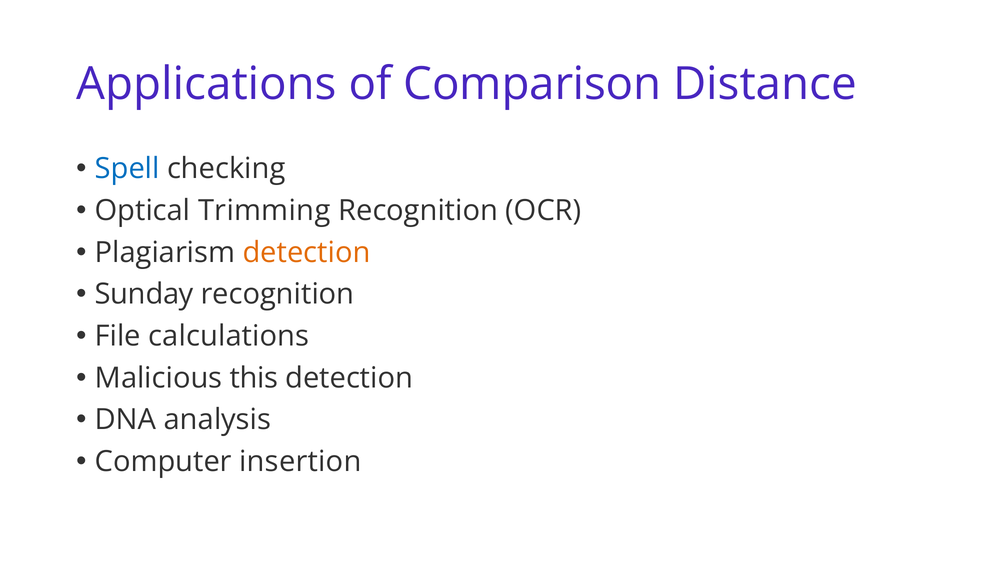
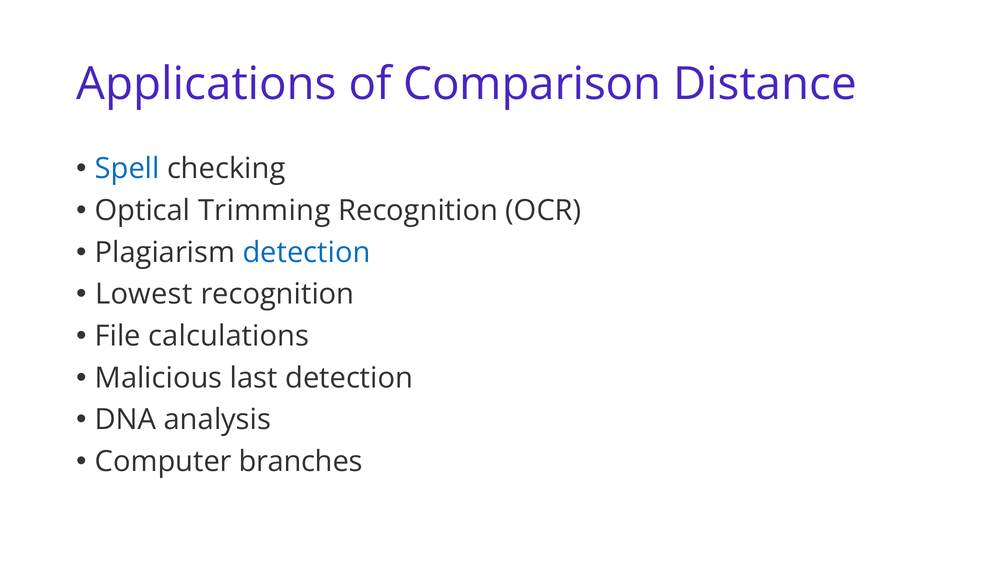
detection colour: orange -> blue (307, 252)
Sunday: Sunday -> Lowest (144, 294)
this: this -> last (254, 378)
insertion: insertion -> branches (301, 462)
